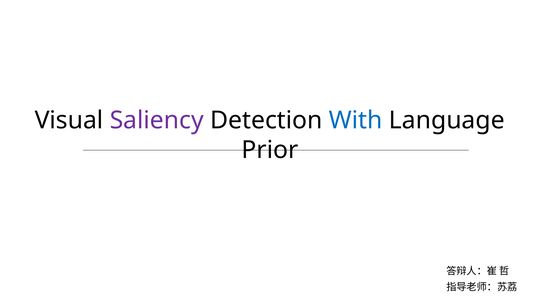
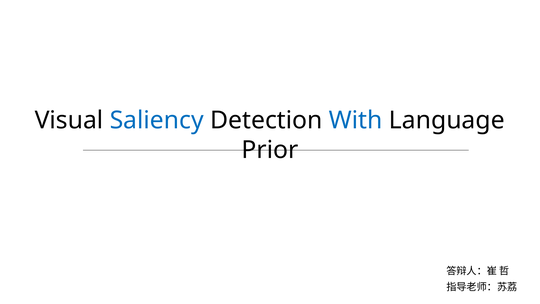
Saliency colour: purple -> blue (157, 120)
